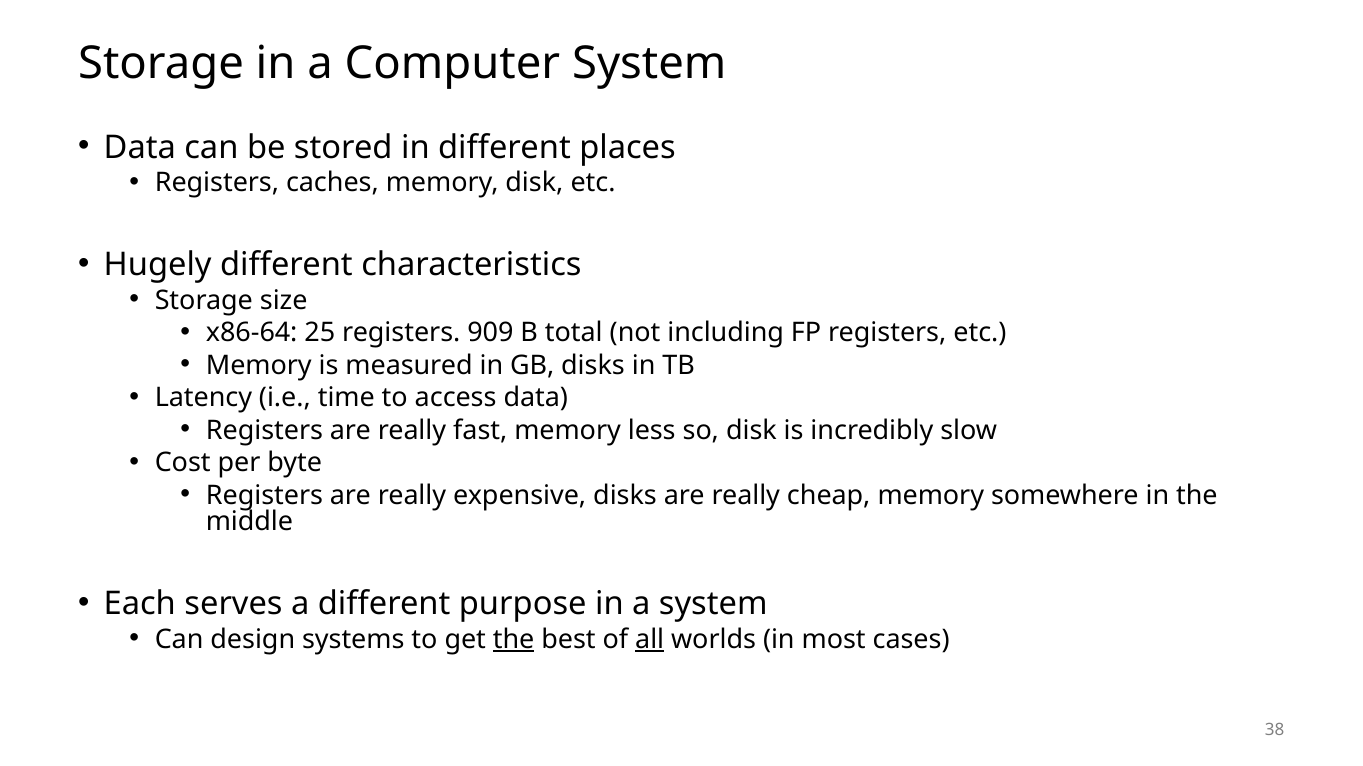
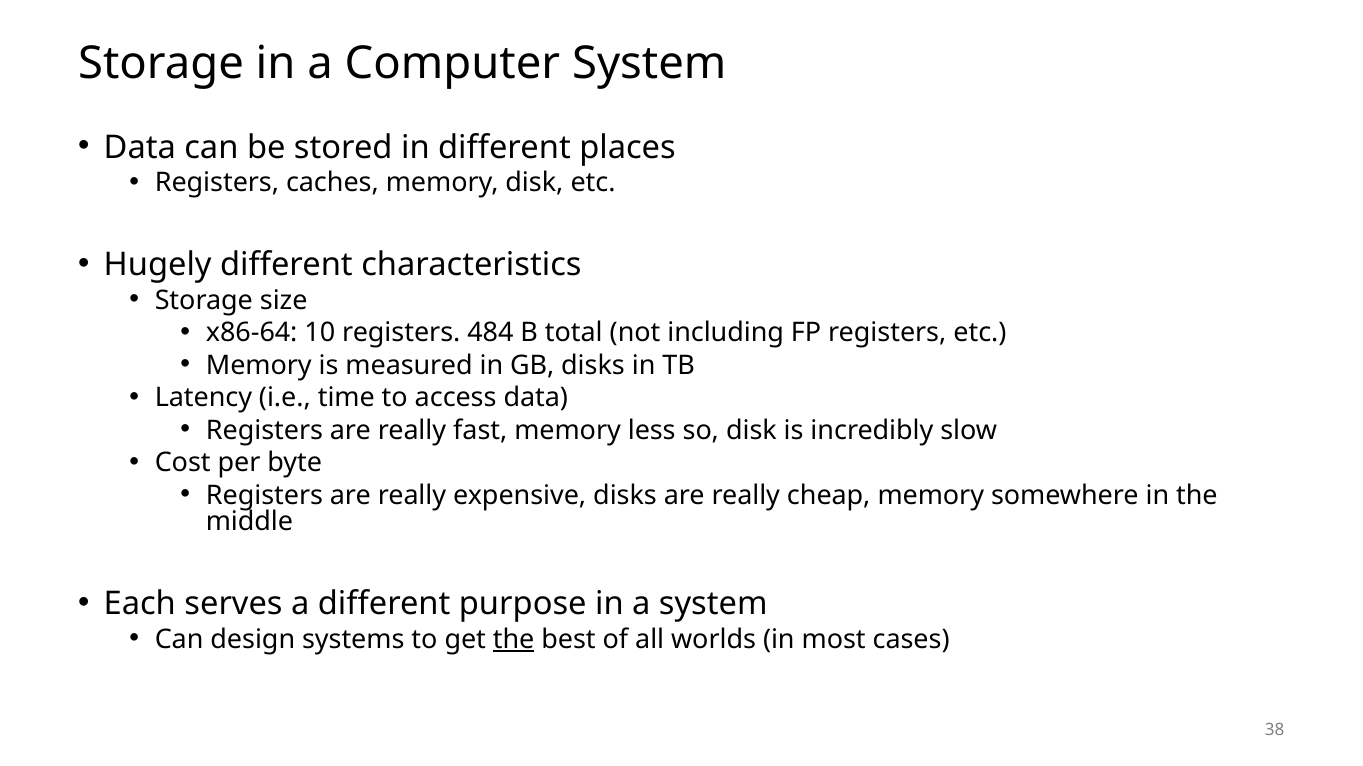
25: 25 -> 10 (320, 333)
909: 909 -> 484 (490, 333)
all underline: present -> none (650, 640)
